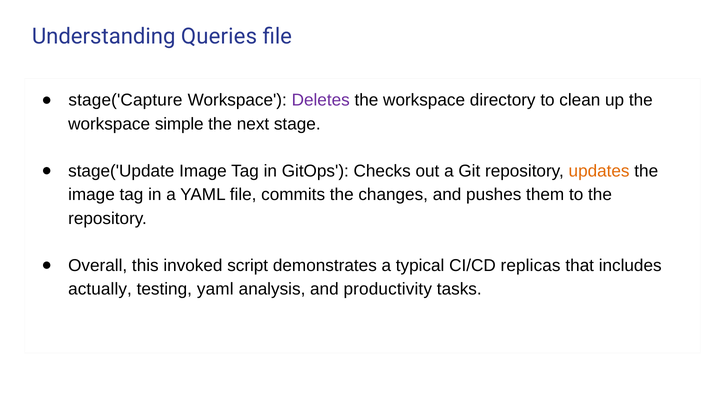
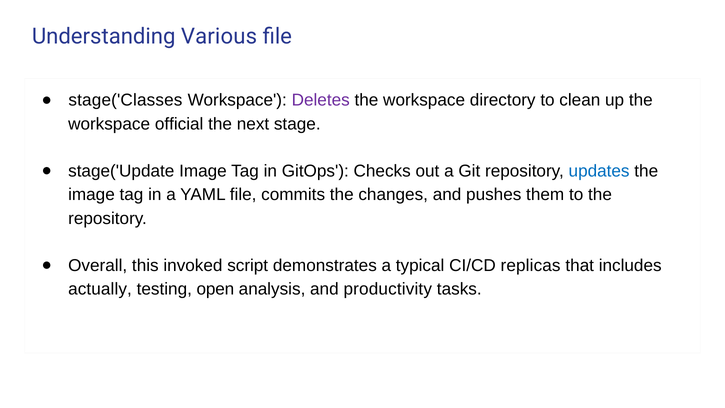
Queries: Queries -> Various (219, 36)
stage('Capture: stage('Capture -> stage('Classes (125, 100)
simple: simple -> official (179, 124)
updates colour: orange -> blue (599, 171)
testing yaml: yaml -> open (215, 289)
